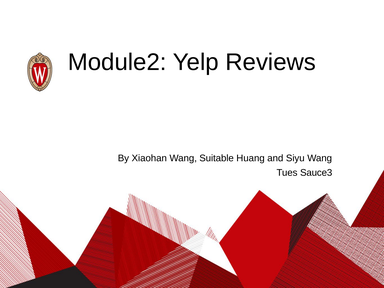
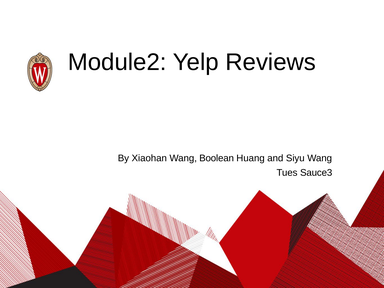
Suitable: Suitable -> Boolean (217, 158)
